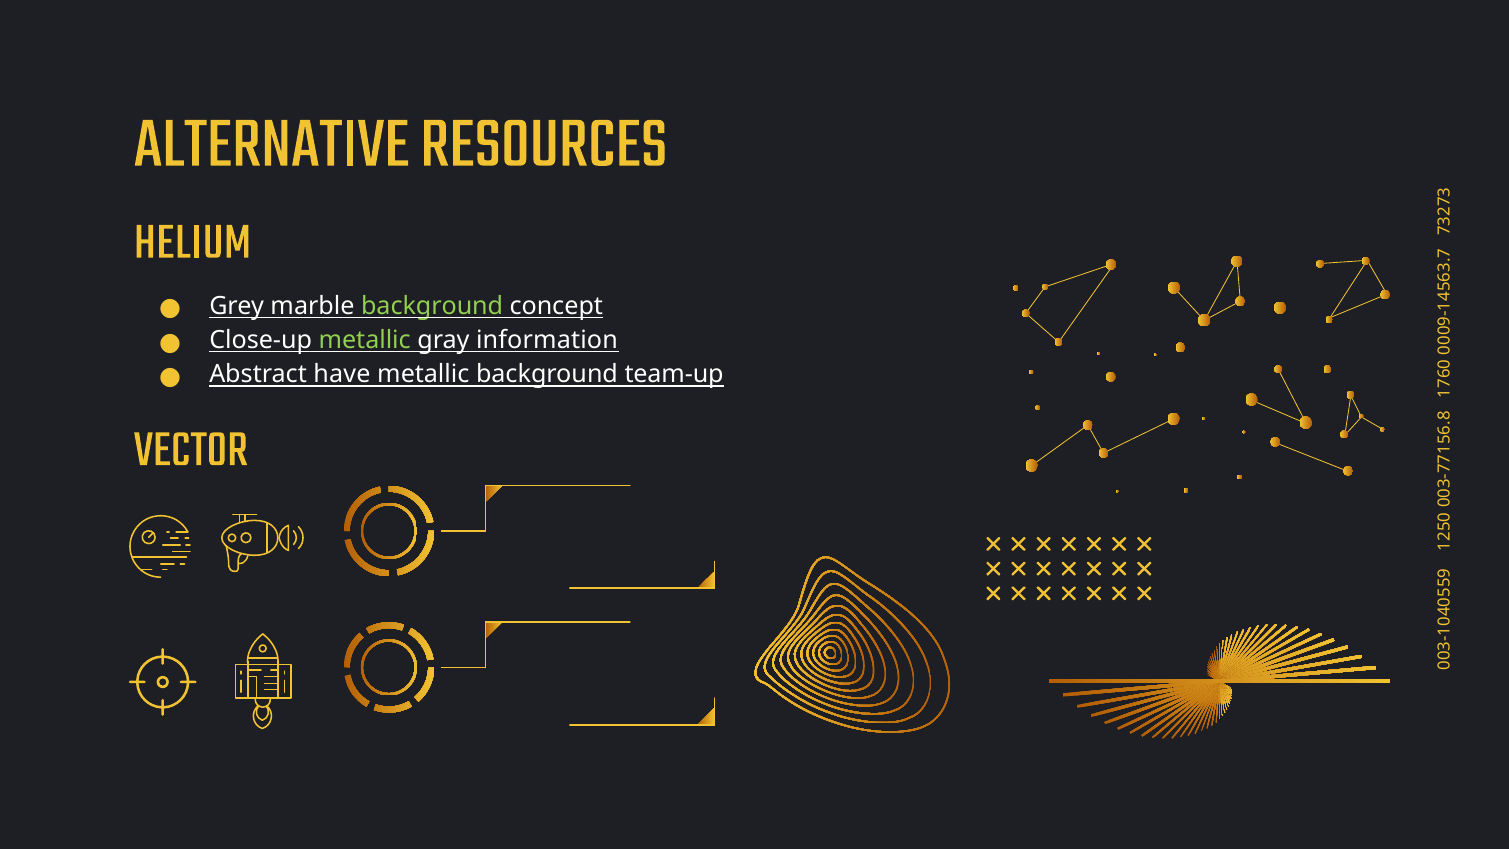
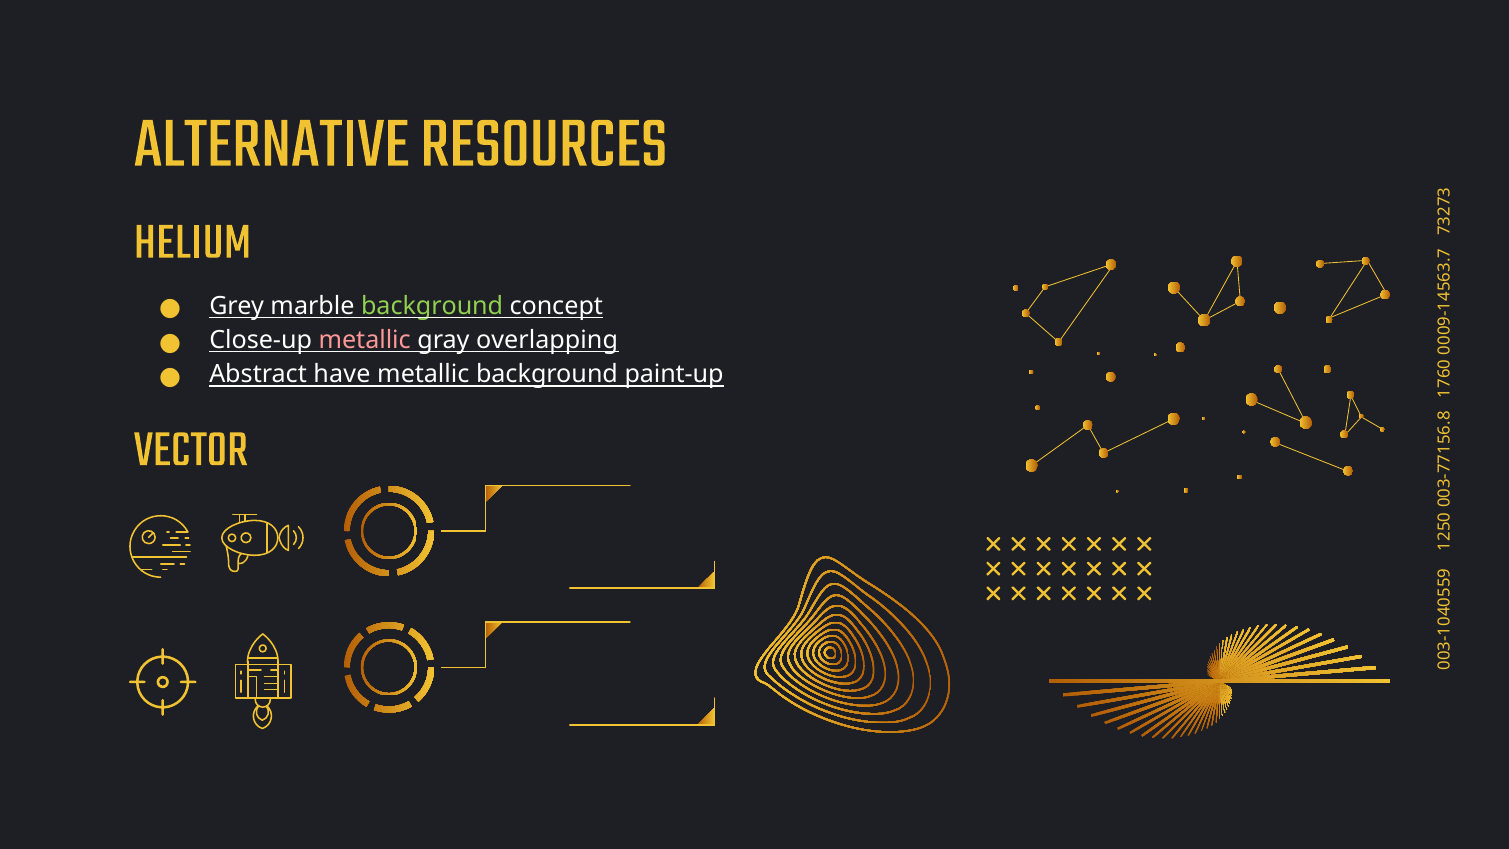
metallic colour: light green -> pink (365, 340)
information: information -> overlapping (547, 340)
team-up: team-up -> paint-up (674, 374)
